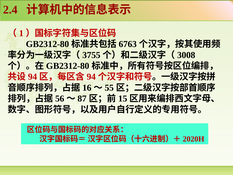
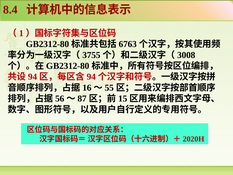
2.4: 2.4 -> 8.4 (10, 10)
